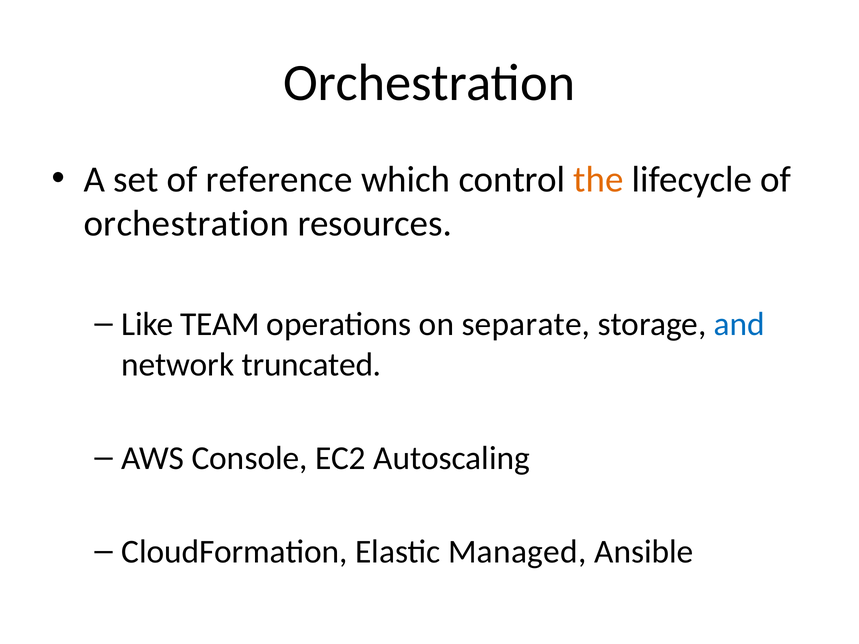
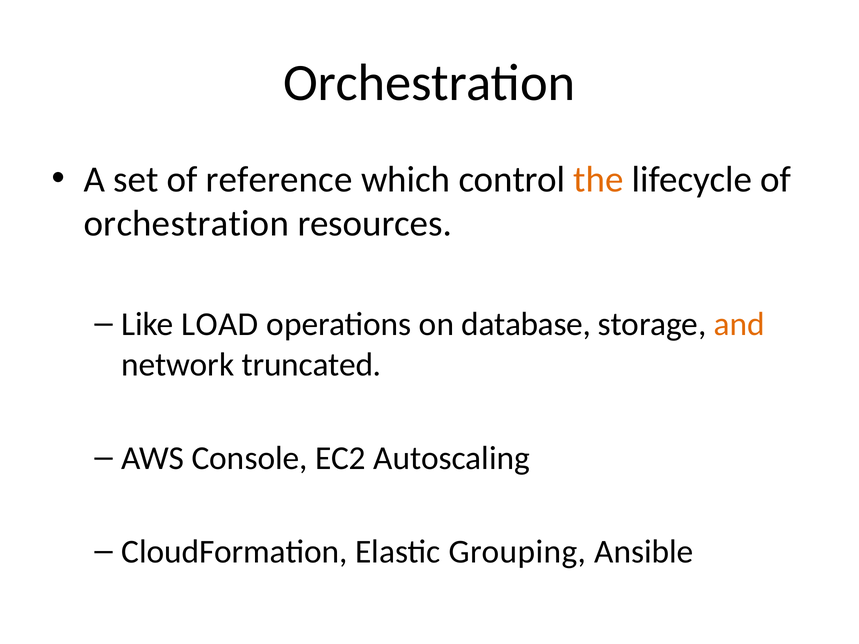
TEAM: TEAM -> LOAD (220, 325)
separate: separate -> database (526, 325)
and colour: blue -> orange (739, 325)
Managed: Managed -> Grouping (517, 552)
